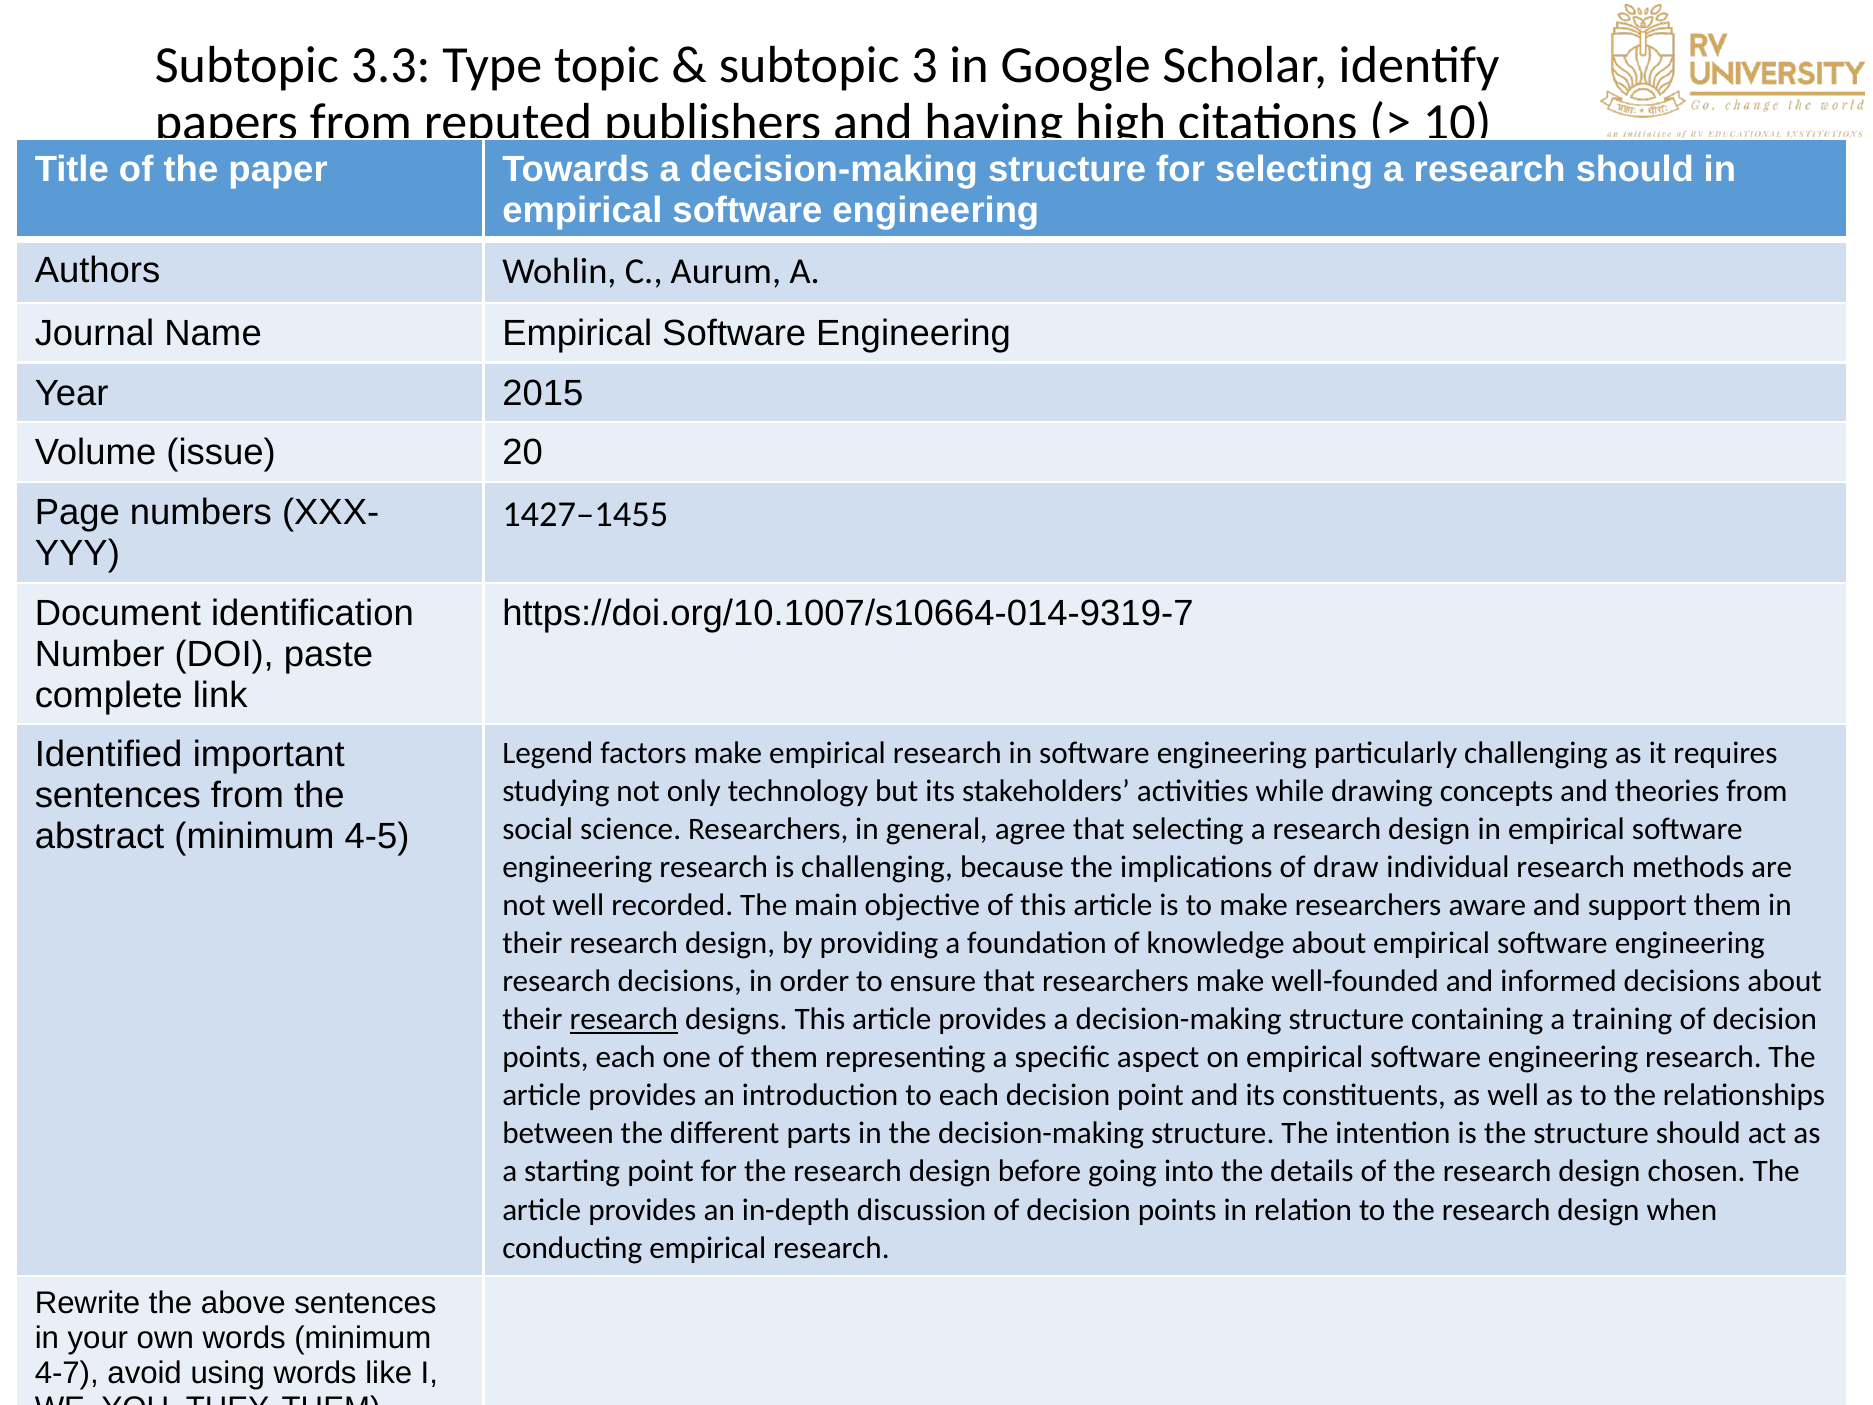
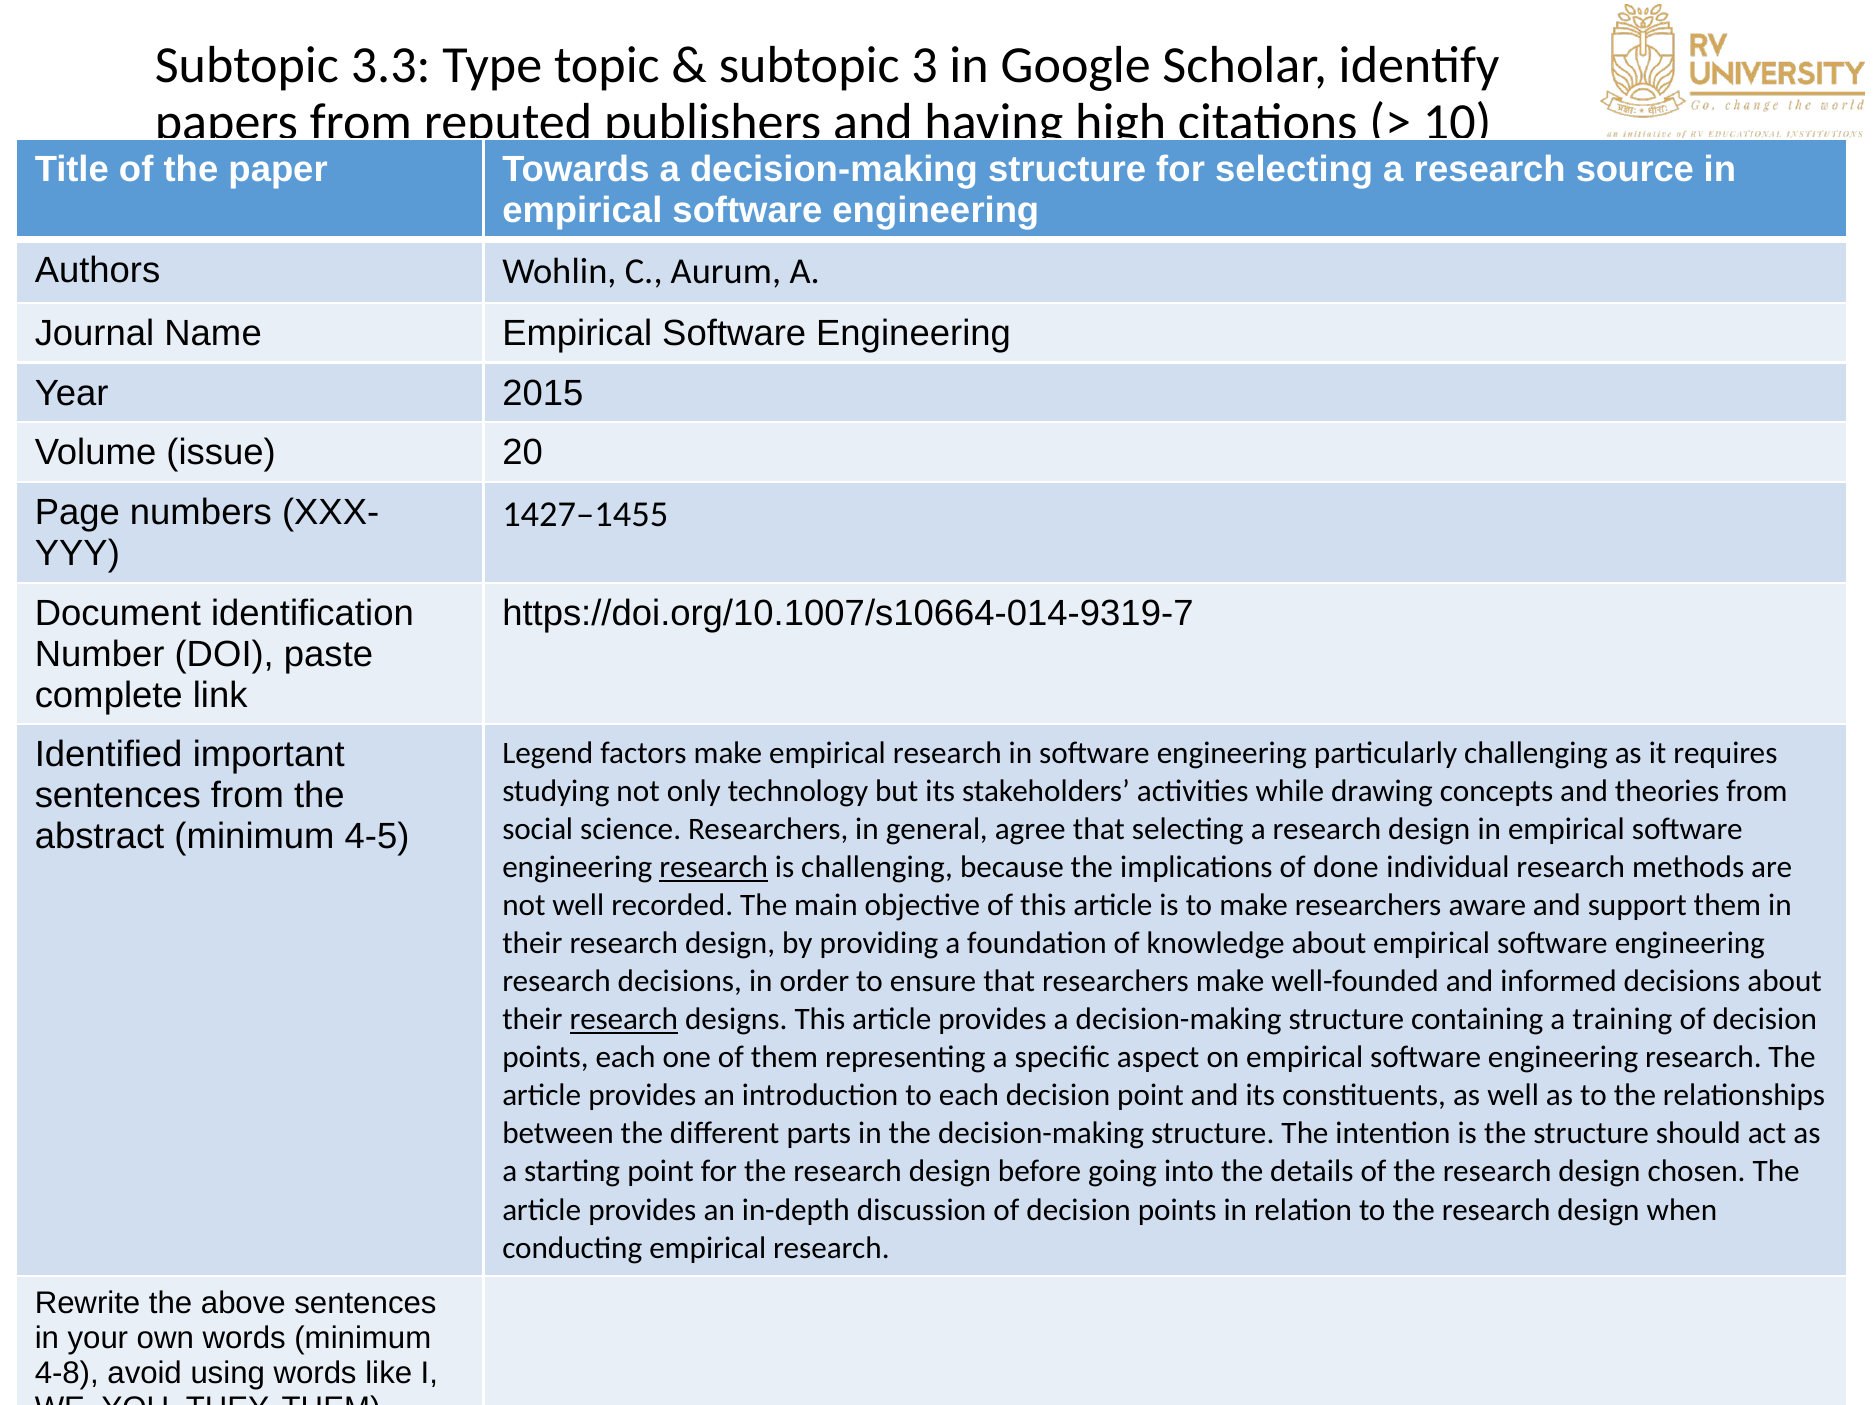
research should: should -> source (1635, 169)
research underline: none -> present (714, 867)
draw: draw -> done (1346, 867)
4-7: 4-7 -> 4-8 (67, 1373)
